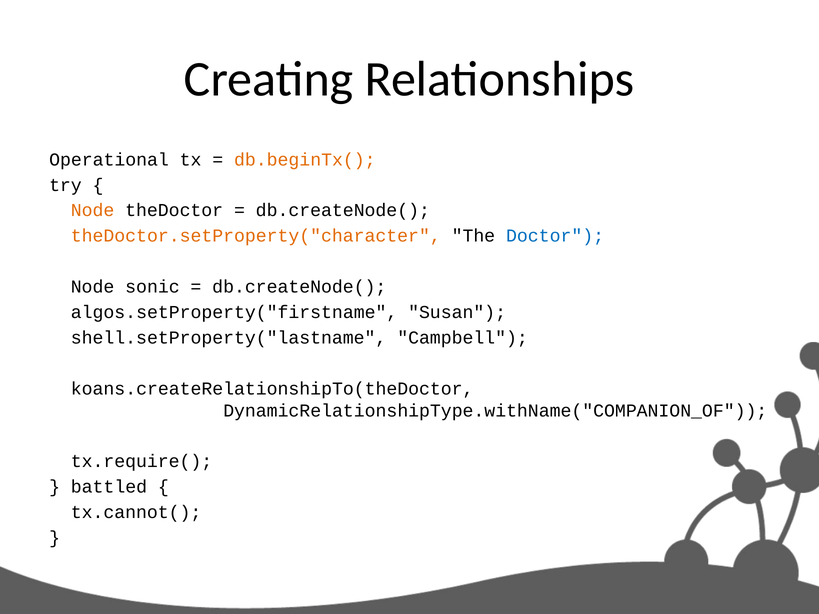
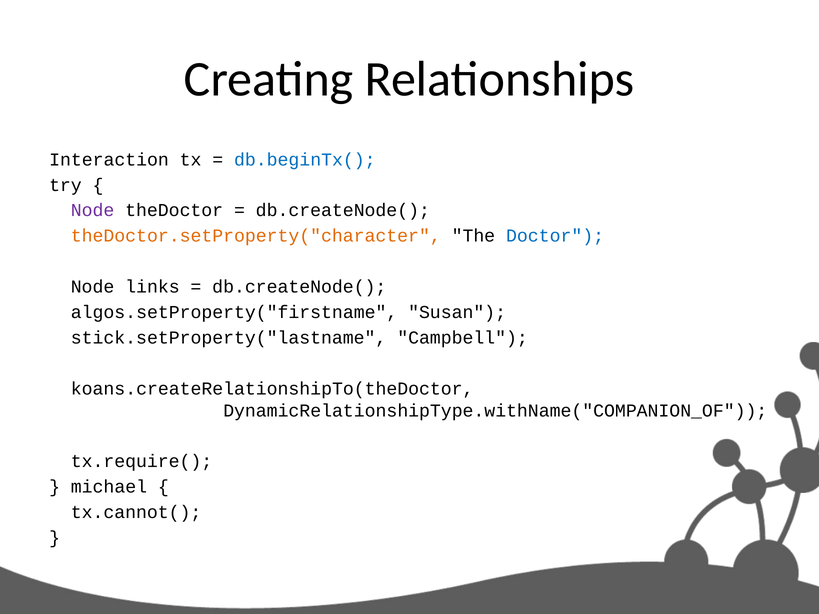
Operational: Operational -> Interaction (109, 160)
db.beginTx( colour: orange -> blue (305, 160)
Node colour: orange -> purple (93, 211)
sonic: sonic -> links (152, 287)
shell.setProperty("lastname: shell.setProperty("lastname -> stick.setProperty("lastname (229, 338)
battled: battled -> michael (109, 487)
